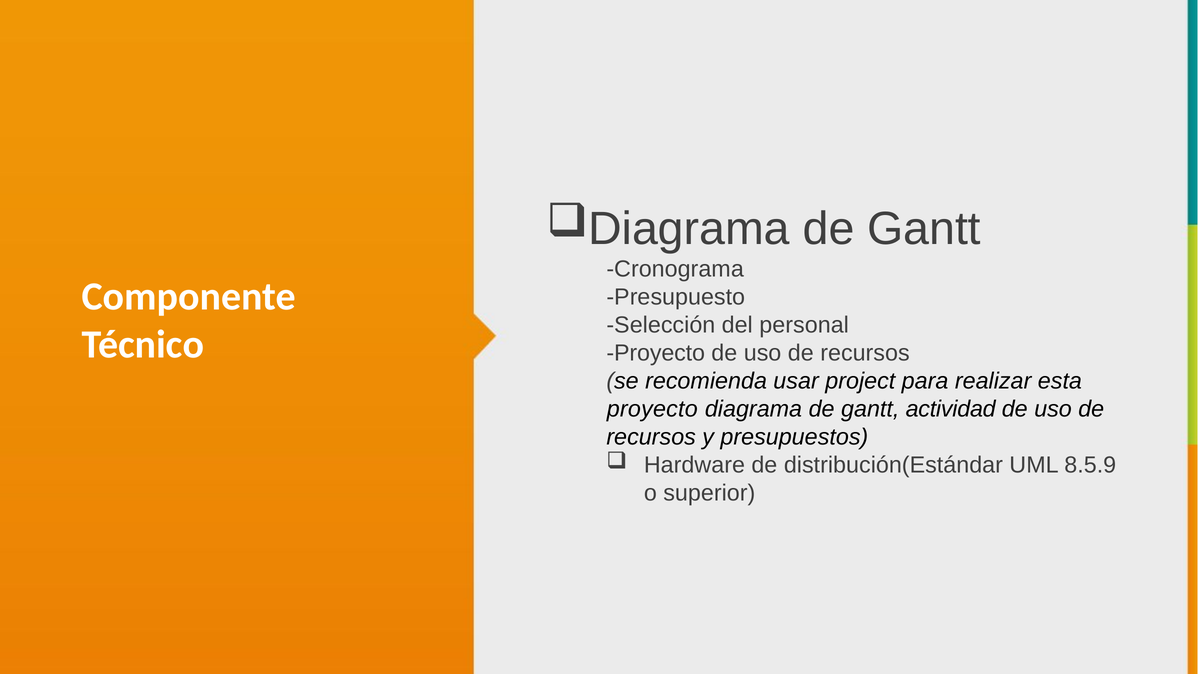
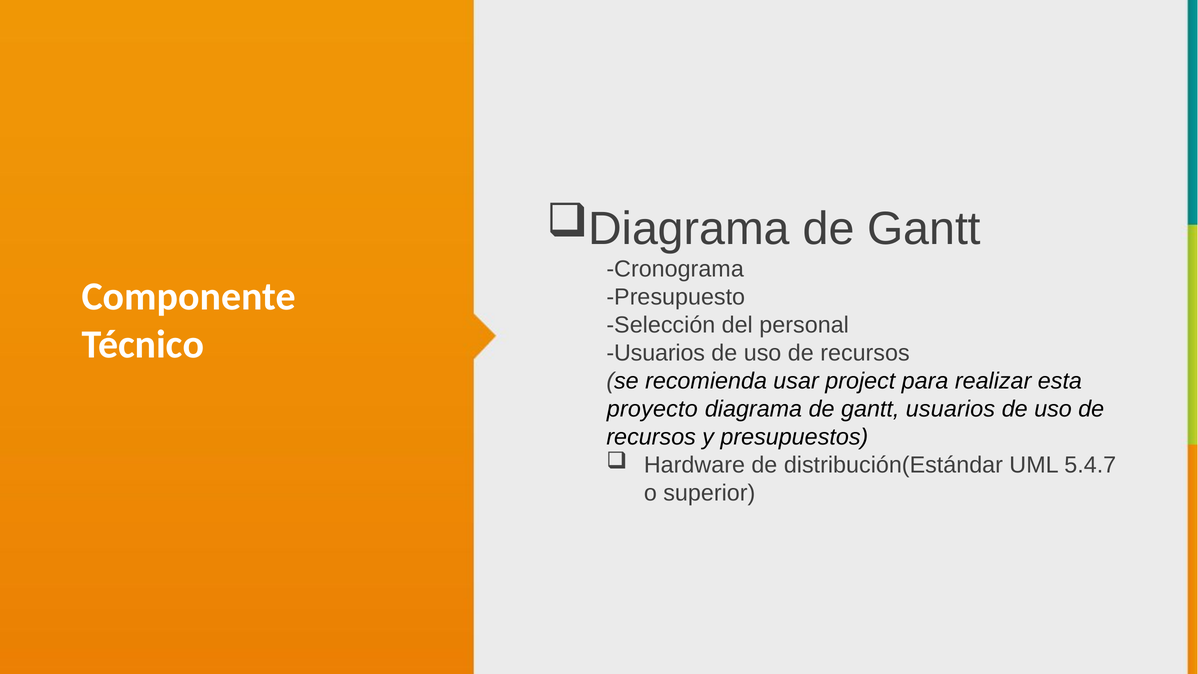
Proyecto: Proyecto -> Usuarios (656, 353)
gantt actividad: actividad -> usuarios (950, 409)
8.5.9: 8.5.9 -> 5.4.7 (1090, 465)
